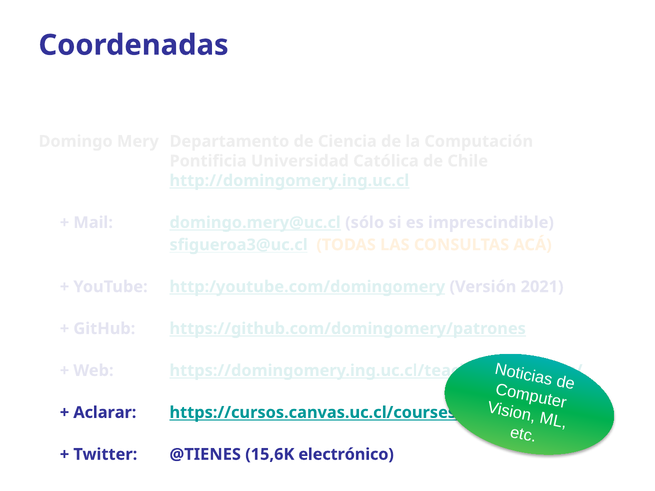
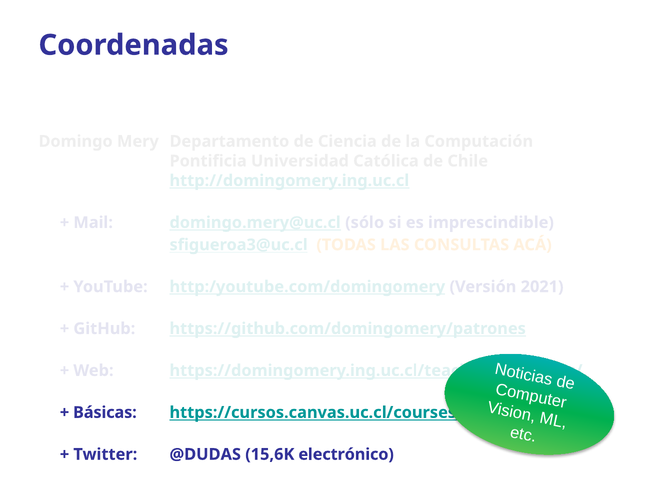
Aclarar: Aclarar -> Básicas (105, 413)
@TIENES: @TIENES -> @DUDAS (205, 455)
